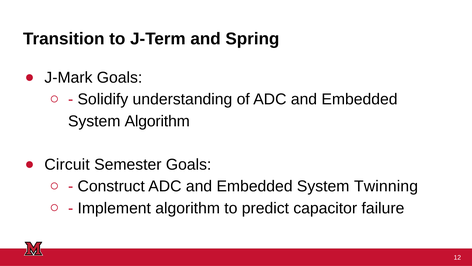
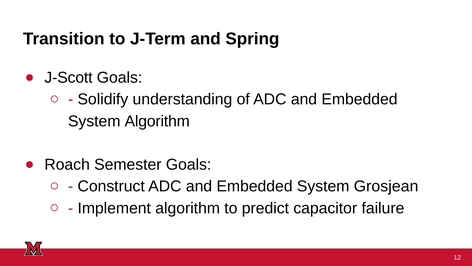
J-Mark: J-Mark -> J-Scott (69, 78)
Circuit: Circuit -> Roach (67, 164)
Twinning: Twinning -> Grosjean (386, 186)
